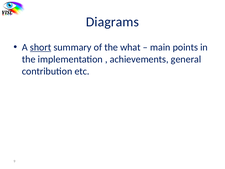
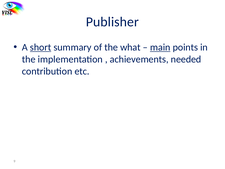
Diagrams: Diagrams -> Publisher (112, 22)
main underline: none -> present (160, 47)
general: general -> needed (186, 59)
